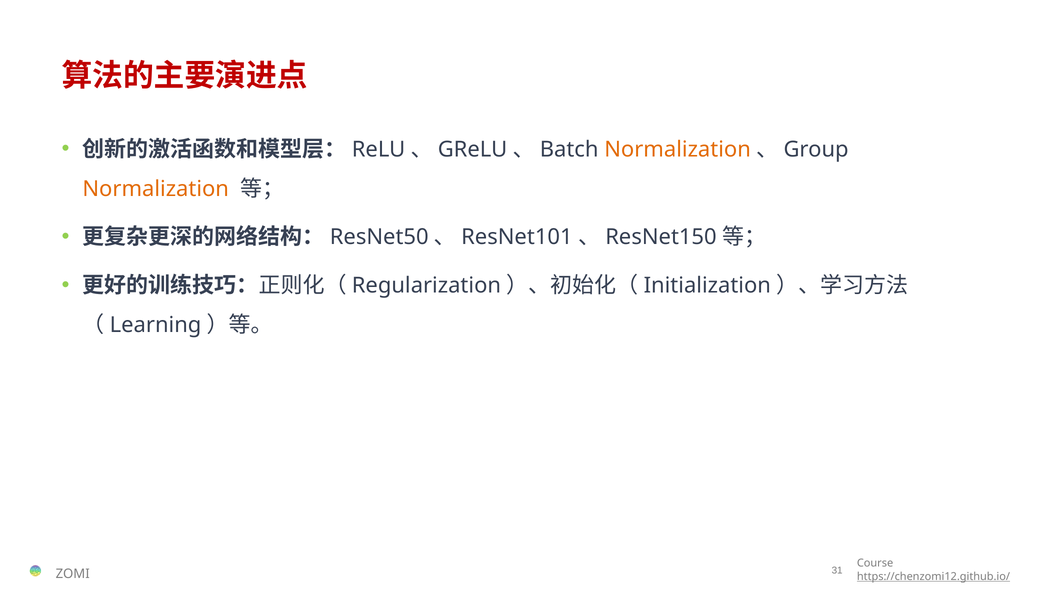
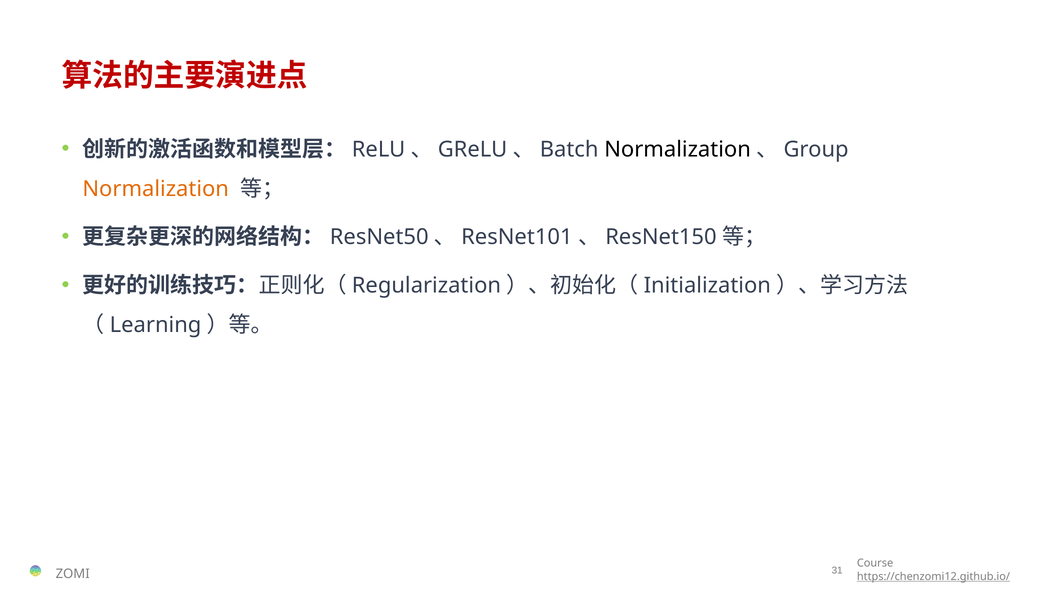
Normalization colour: orange -> black (678, 149)
